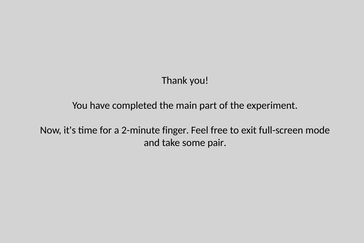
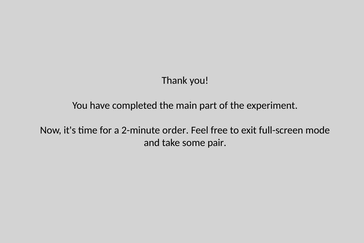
finger: finger -> order (175, 130)
